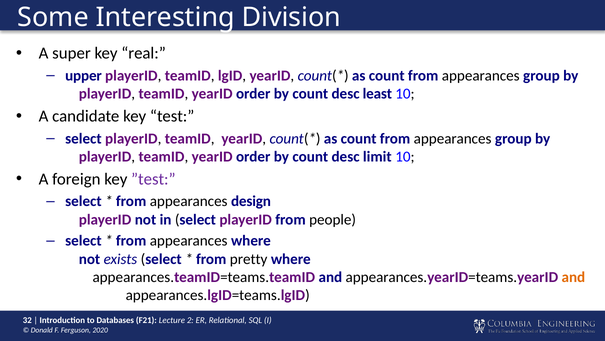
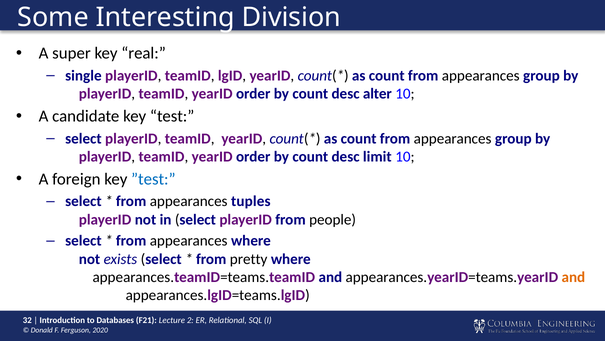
upper: upper -> single (83, 75)
least: least -> alter (377, 94)
”test colour: purple -> blue (153, 179)
design: design -> tuples (251, 201)
